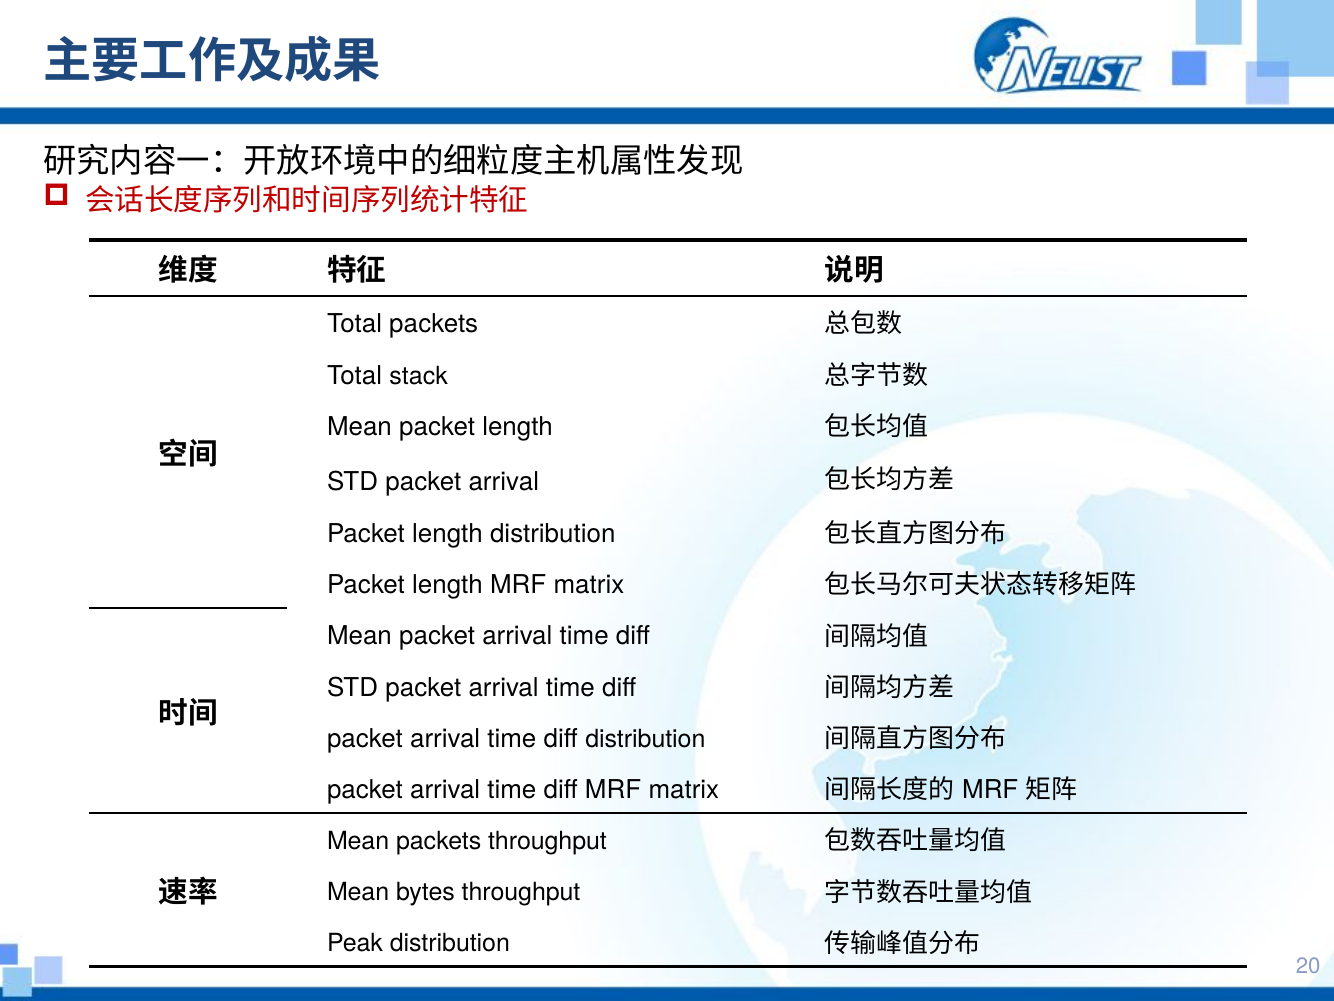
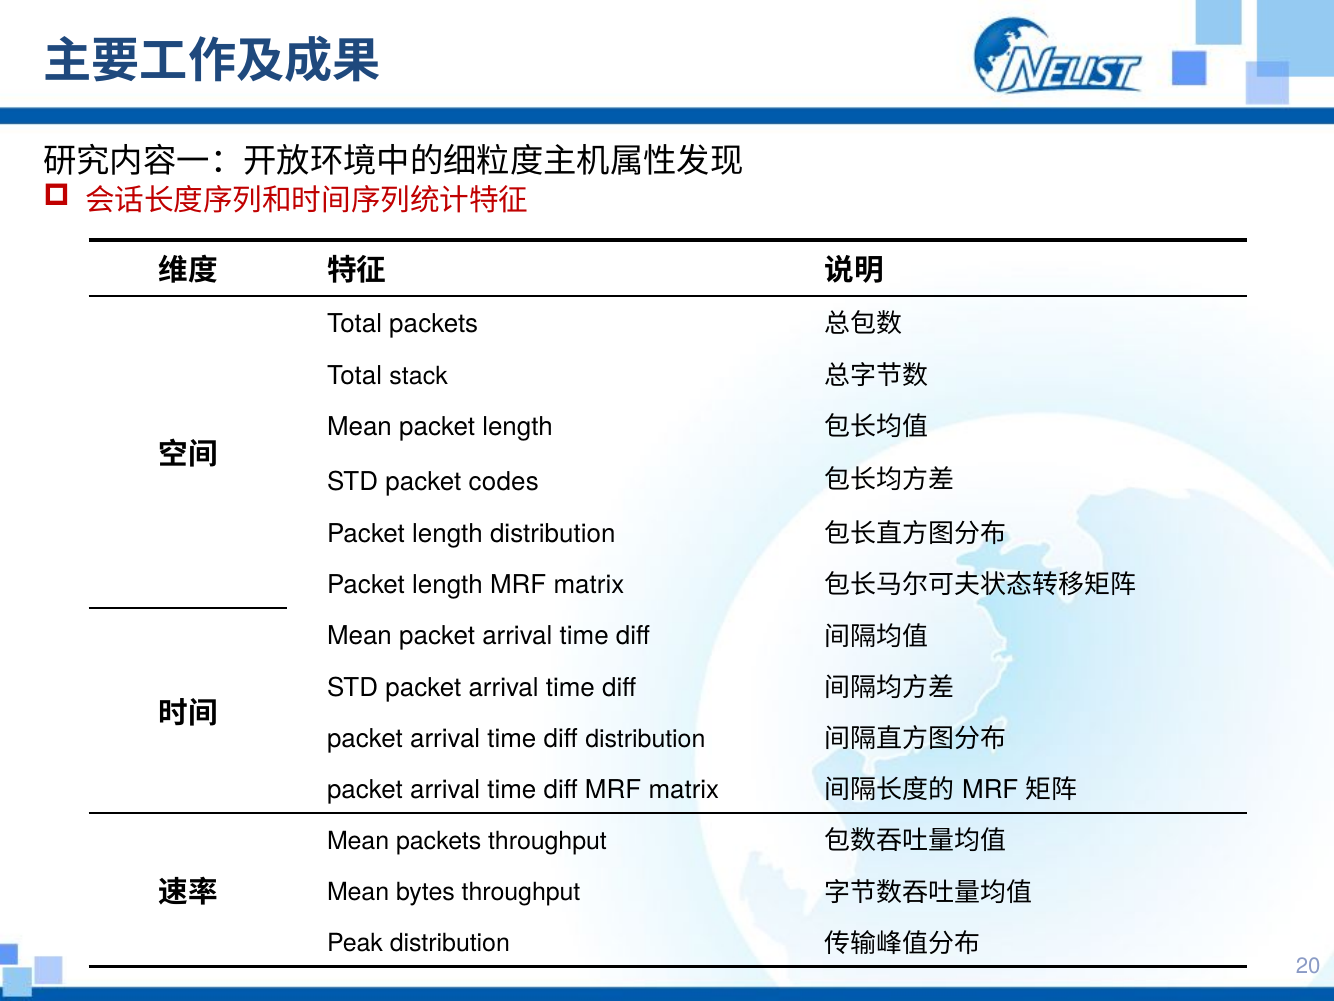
arrival: arrival -> codes (504, 482)
